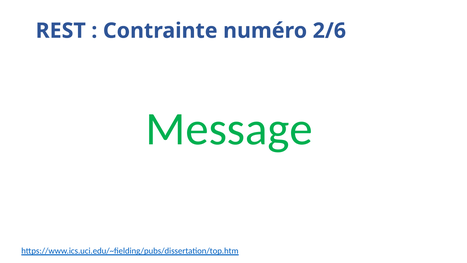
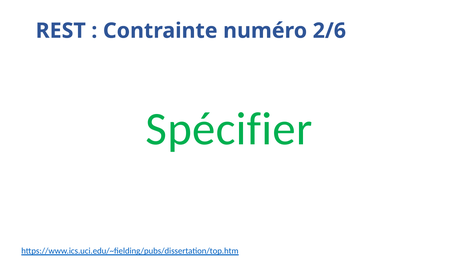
Message: Message -> Spécifier (229, 129)
